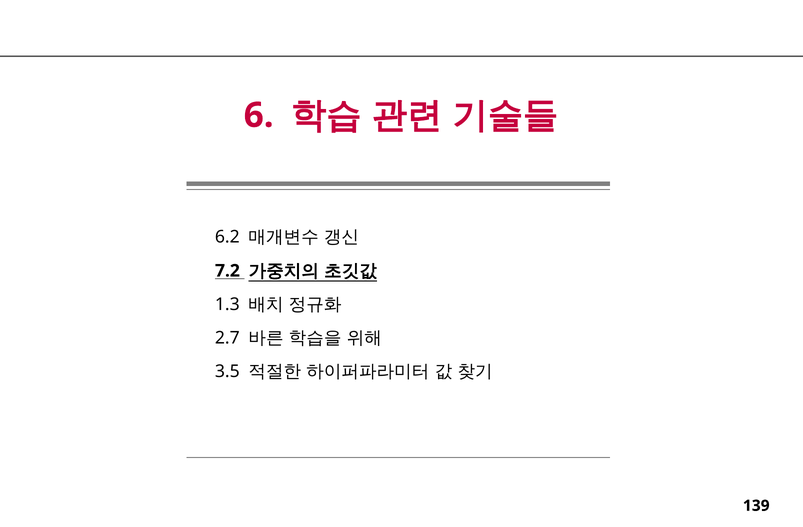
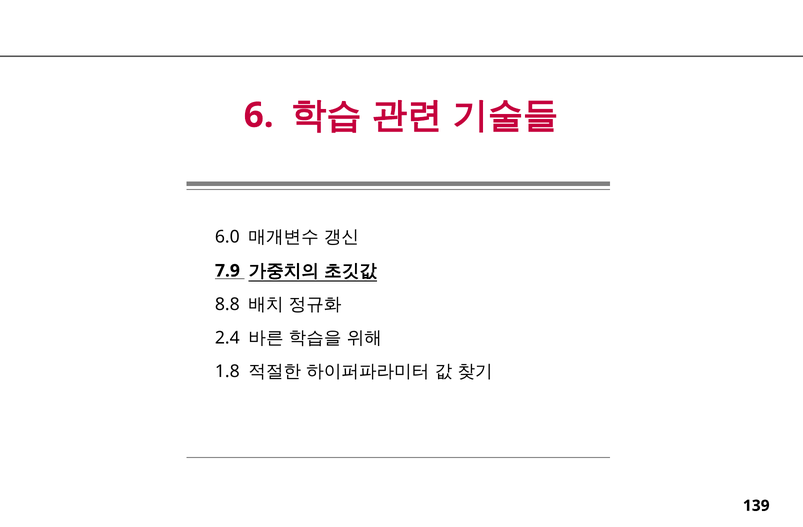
6.2: 6.2 -> 6.0 (227, 237)
7.2: 7.2 -> 7.9 (227, 271)
1.3: 1.3 -> 8.8 (227, 305)
2.7: 2.7 -> 2.4 (227, 338)
3.5: 3.5 -> 1.8 (227, 372)
